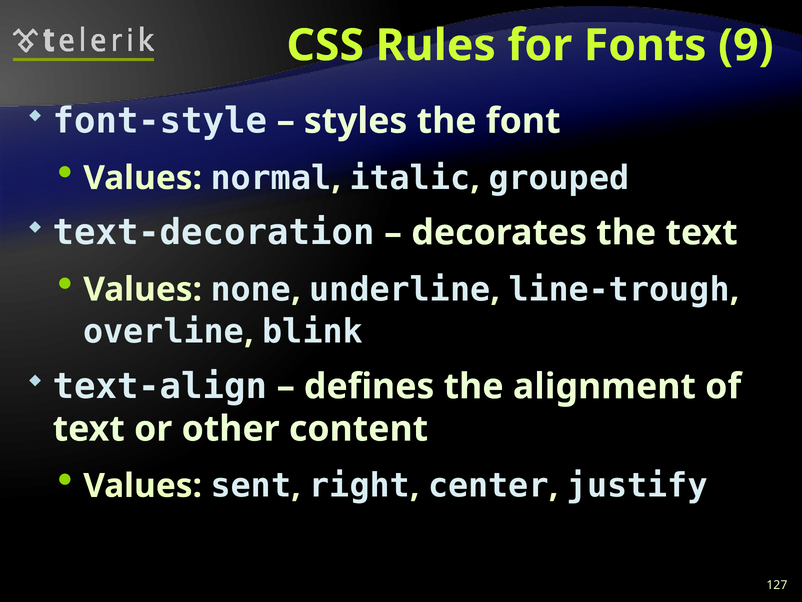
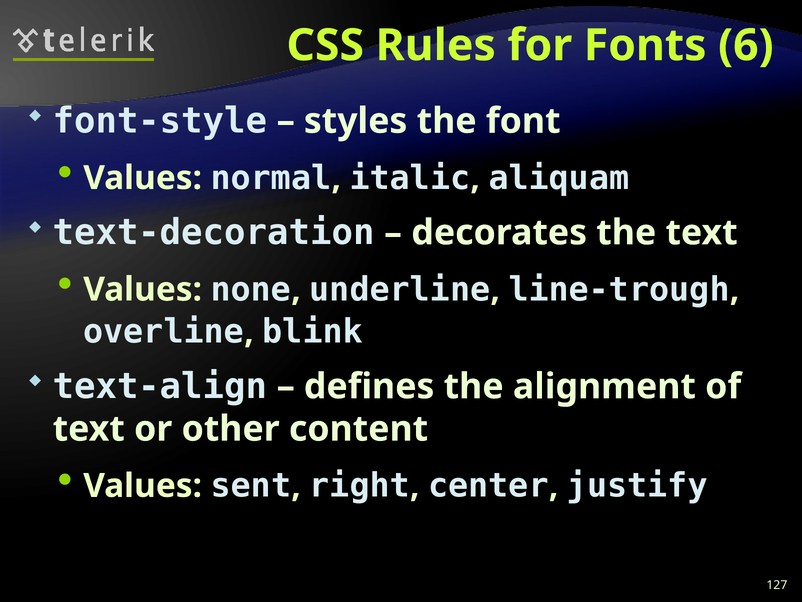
9: 9 -> 6 (746, 45)
grouped: grouped -> aliquam (559, 178)
